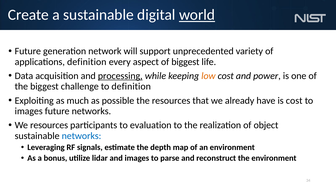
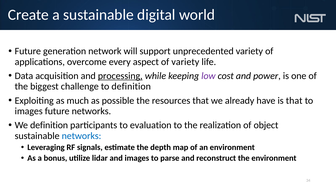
world underline: present -> none (197, 15)
applications definition: definition -> overcome (87, 62)
of biggest: biggest -> variety (185, 62)
low colour: orange -> purple (208, 76)
is cost: cost -> that (294, 101)
We resources: resources -> definition (49, 125)
